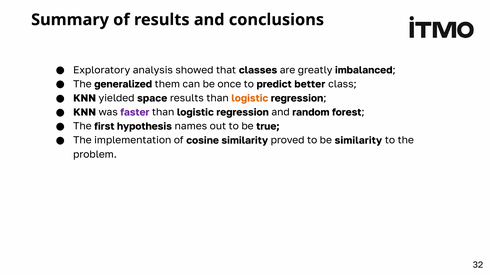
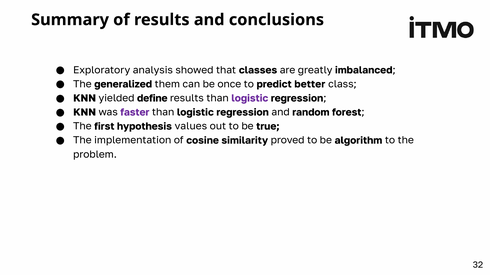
space: space -> define (152, 98)
logistic colour: orange -> purple (250, 98)
names: names -> values (191, 127)
be similarity: similarity -> algorithm (358, 141)
